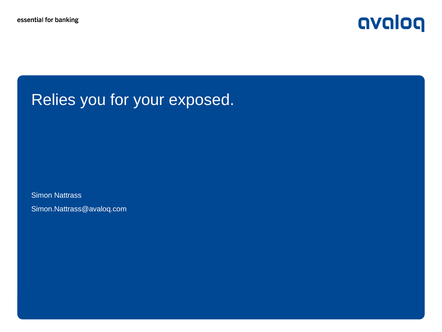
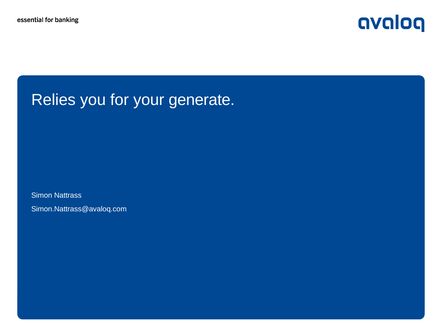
exposed: exposed -> generate (202, 100)
